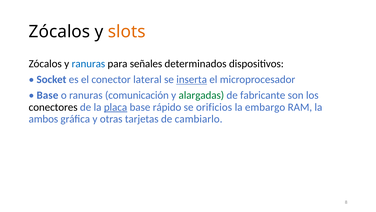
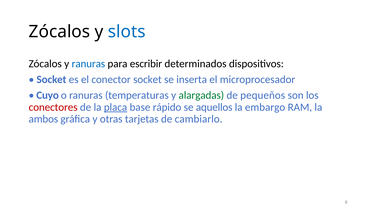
slots colour: orange -> blue (127, 32)
señales: señales -> escribir (146, 64)
conector lateral: lateral -> socket (147, 79)
inserta underline: present -> none (192, 79)
Base: Base -> Cuyo (48, 95)
comunicación: comunicación -> temperaturas (137, 95)
fabricante: fabricante -> pequeños (263, 95)
conectores colour: black -> red (53, 107)
orificios: orificios -> aquellos (214, 107)
